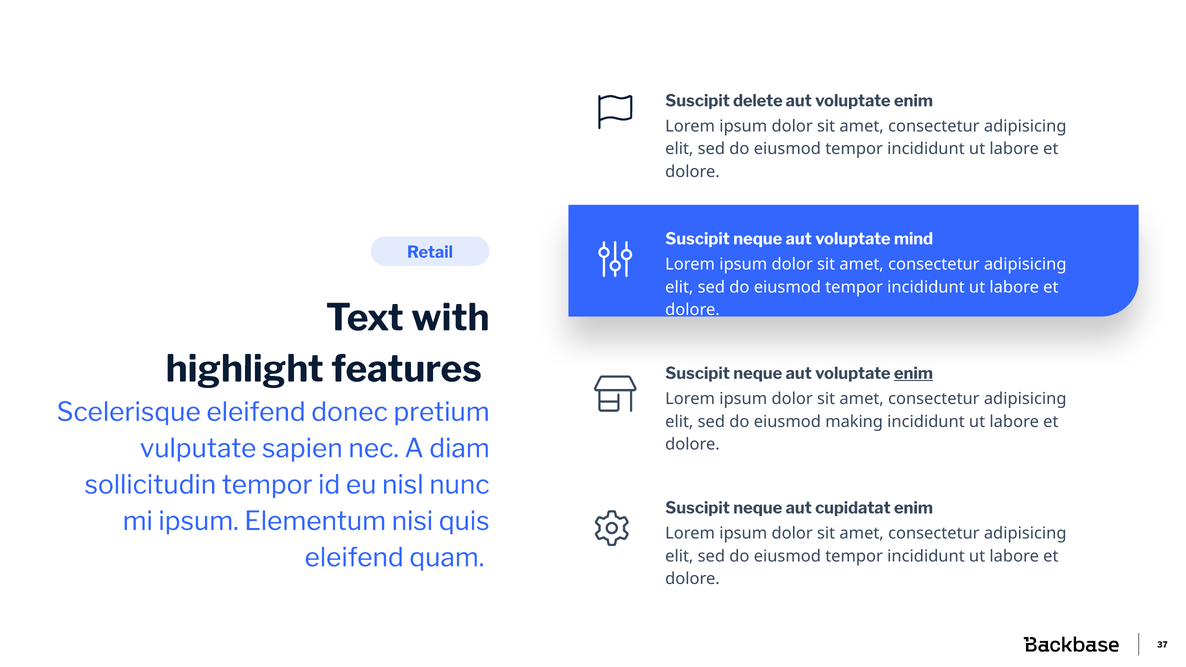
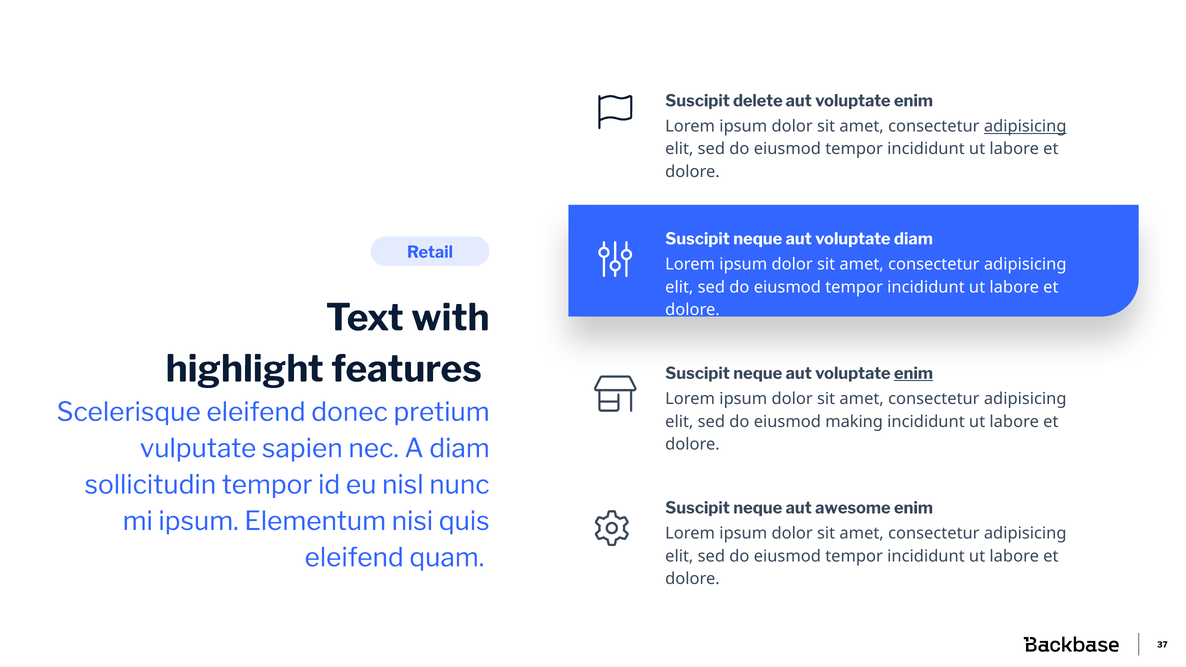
adipisicing underline: none -> present (1025, 126)
voluptate mind: mind -> diam (913, 239)
cupidatat: cupidatat -> awesome (853, 508)
